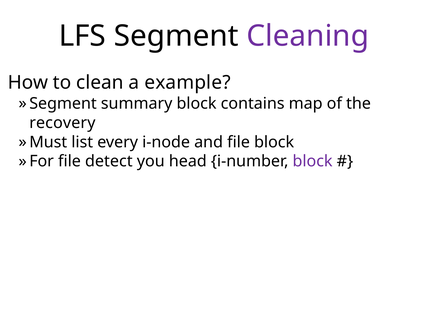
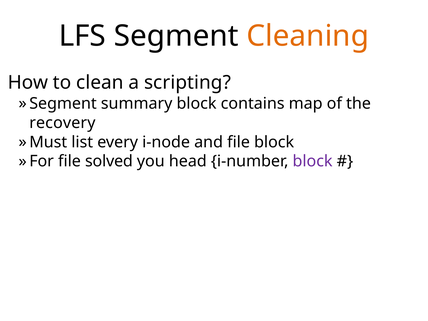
Cleaning colour: purple -> orange (308, 36)
example: example -> scripting (188, 83)
detect: detect -> solved (109, 161)
